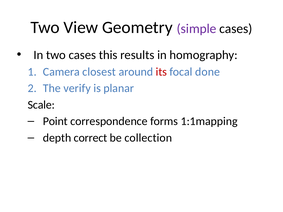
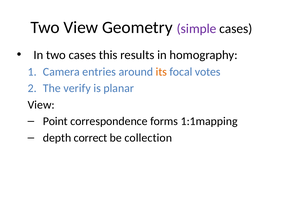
closest: closest -> entries (99, 72)
its colour: red -> orange (161, 72)
done: done -> votes (208, 72)
Scale: Scale -> View (41, 105)
